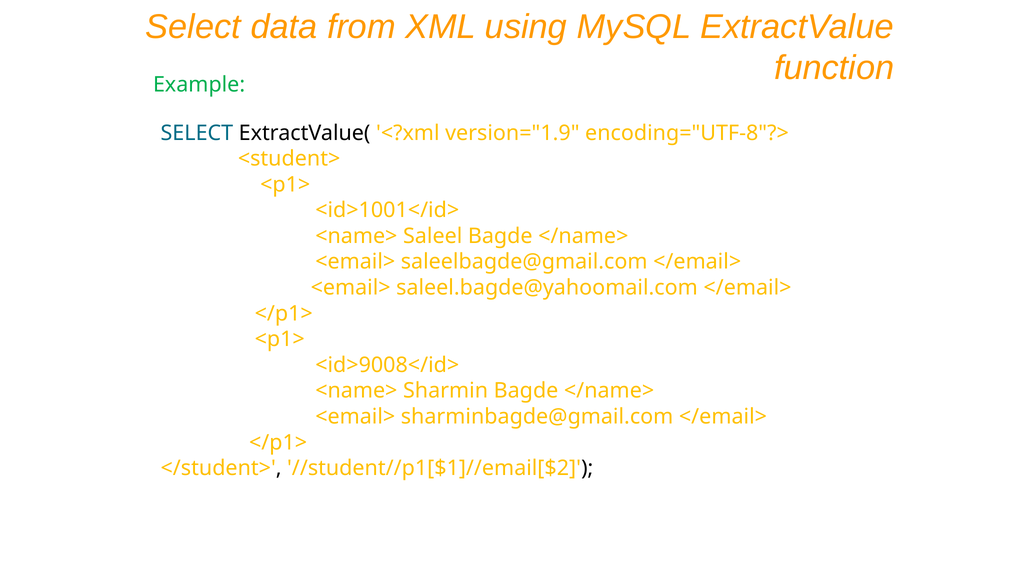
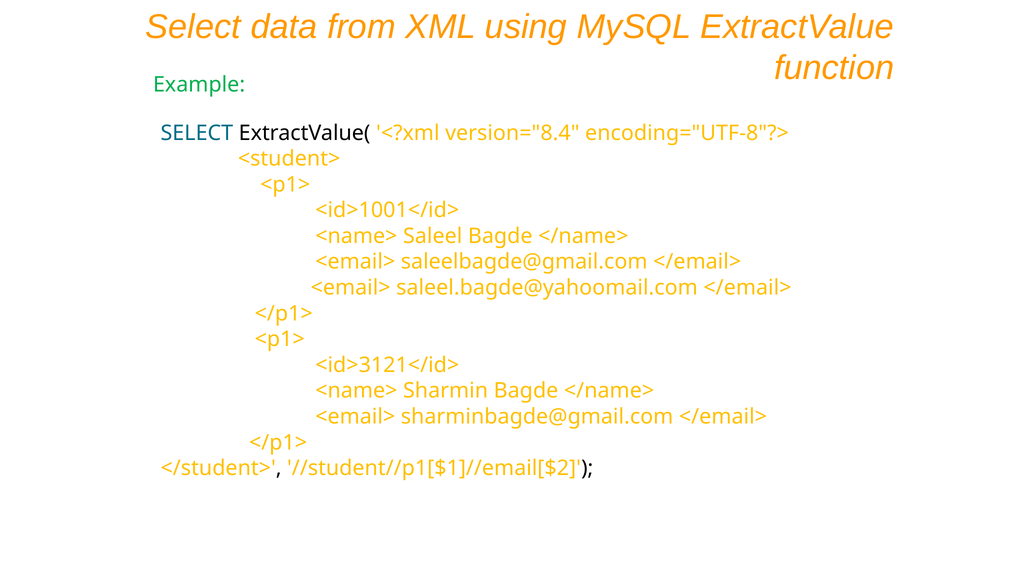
version="1.9: version="1.9 -> version="8.4 (512, 133)
<id>9008</id>: <id>9008</id> -> <id>3121</id> (387, 365)
